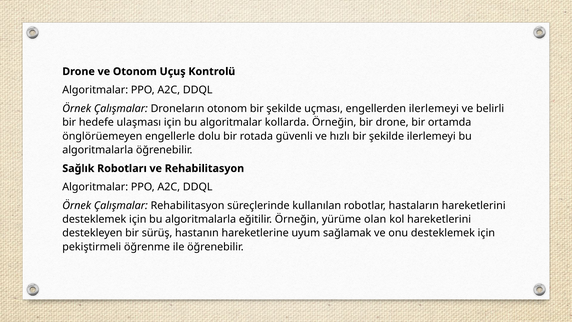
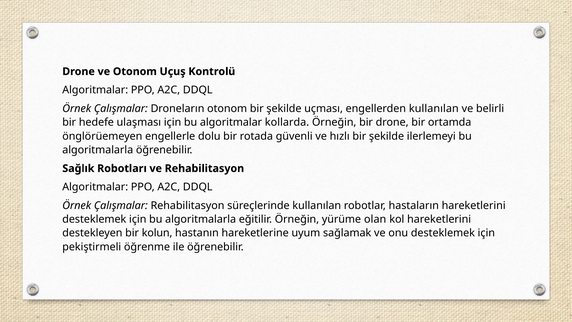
engellerden ilerlemeyi: ilerlemeyi -> kullanılan (434, 109)
sürüş: sürüş -> kolun (157, 233)
